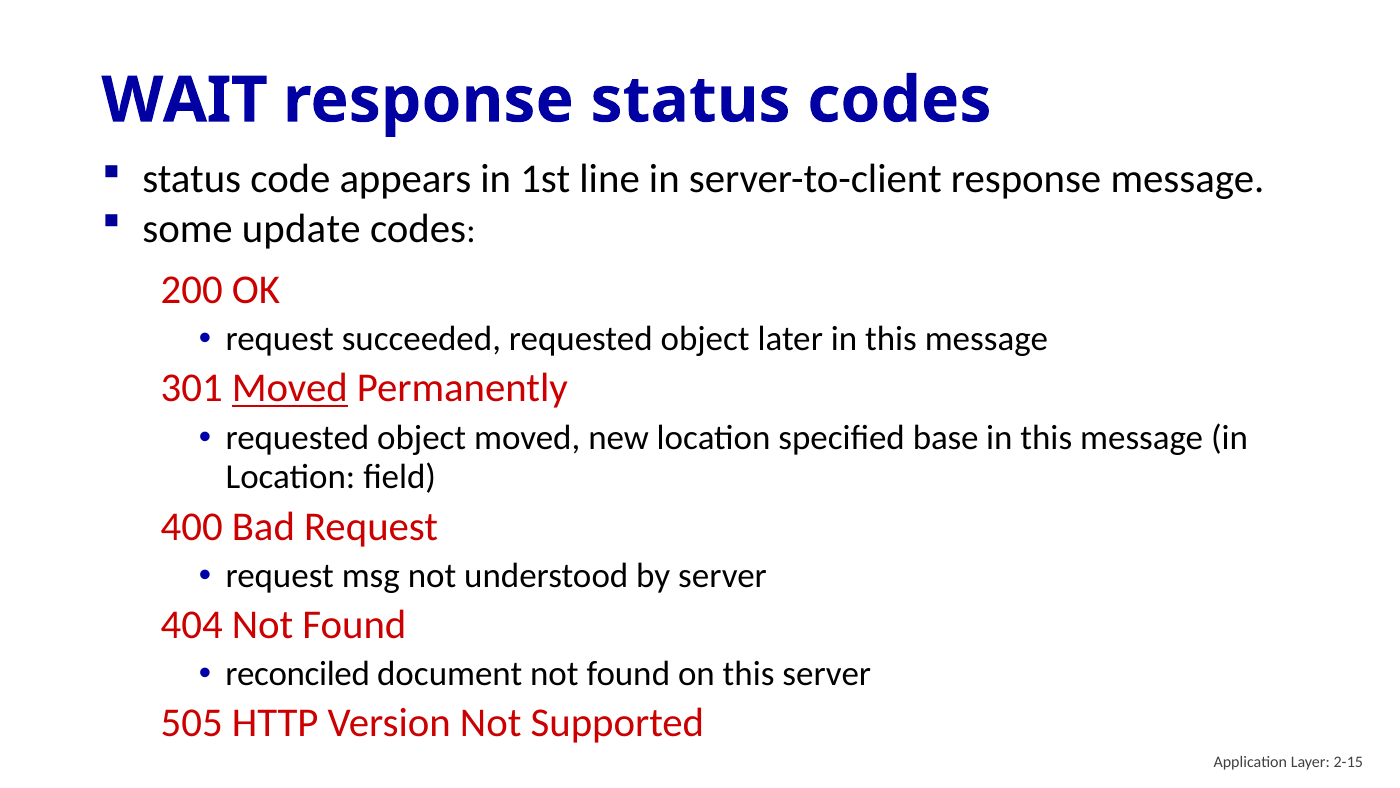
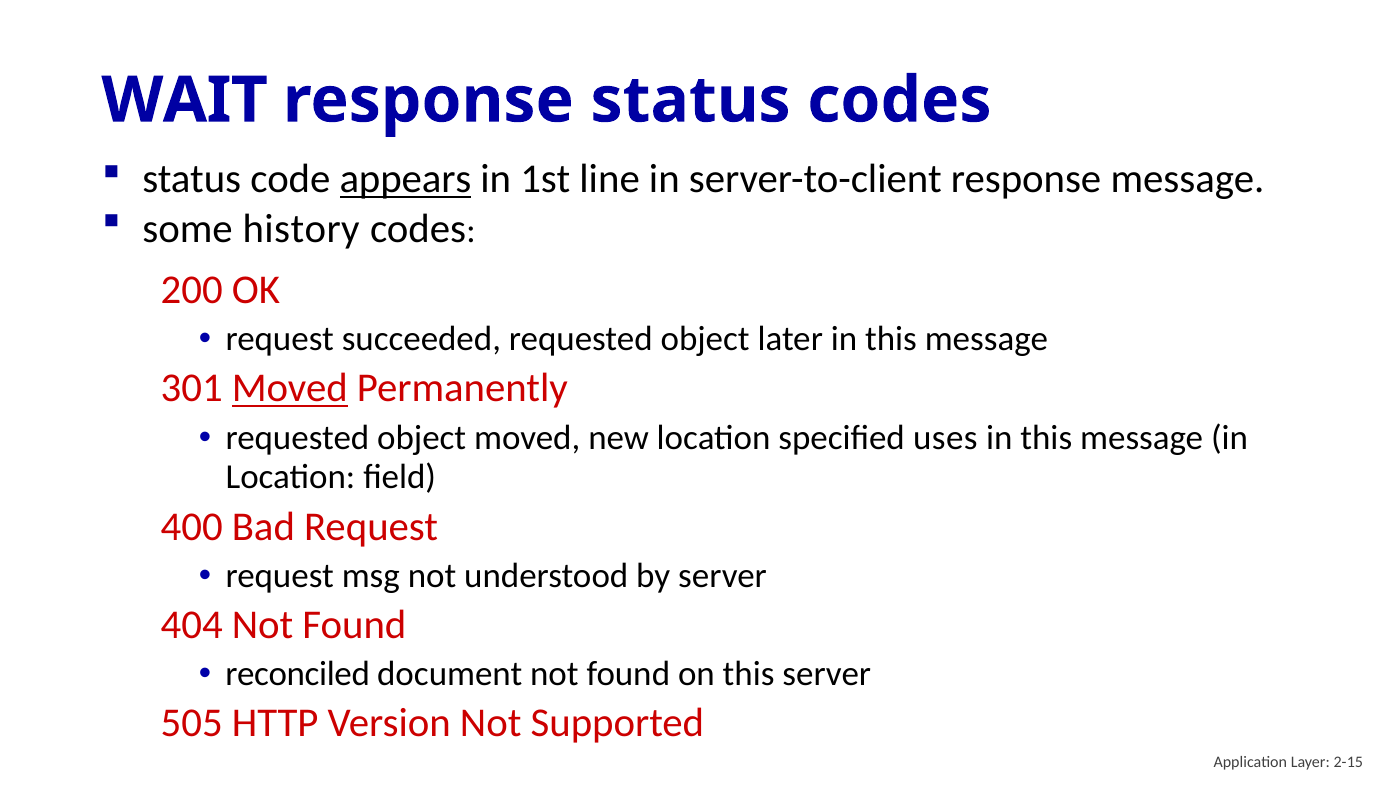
appears underline: none -> present (405, 179)
update: update -> history (301, 229)
base: base -> uses (945, 437)
